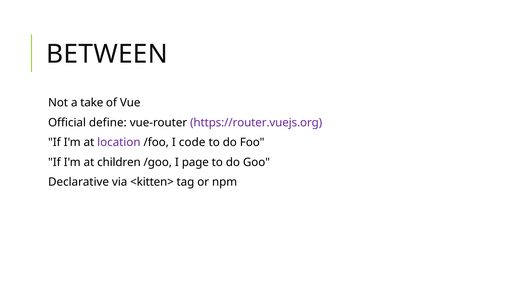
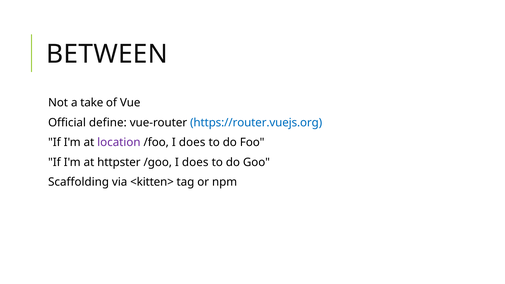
https://router.vuejs.org colour: purple -> blue (256, 123)
/foo I code: code -> does (192, 142)
children: children -> httpster (119, 162)
/goo I page: page -> does (195, 162)
Declarative: Declarative -> Scaffolding (79, 182)
